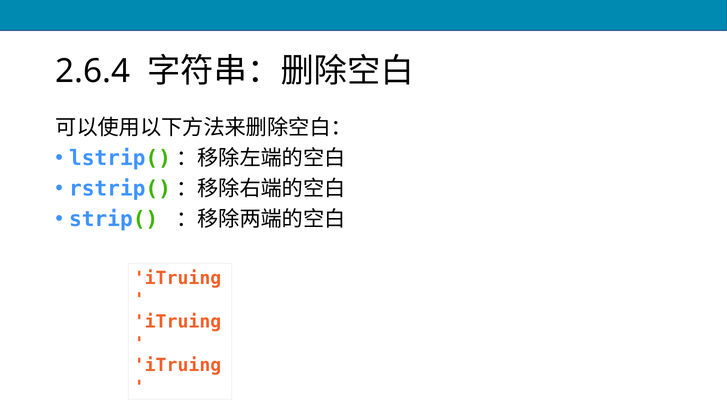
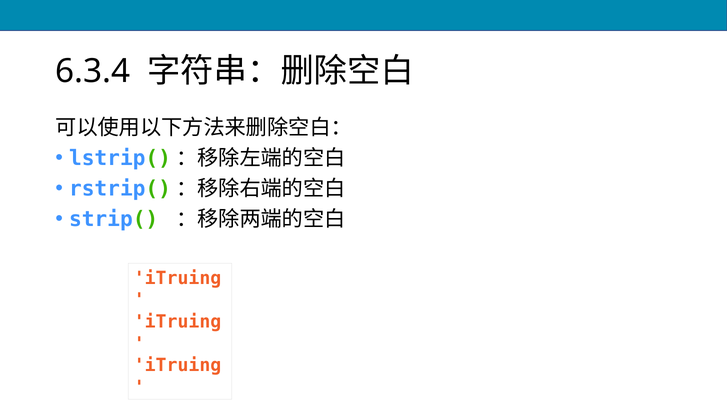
2.6.4: 2.6.4 -> 6.3.4 (93, 71)
